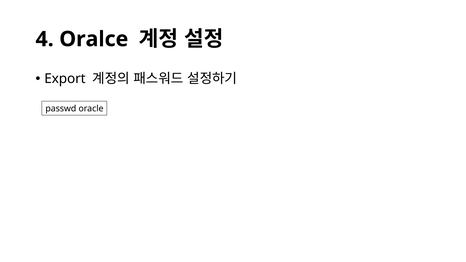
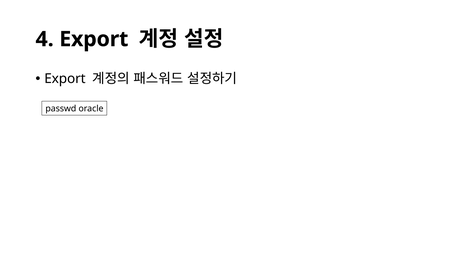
4 Oralce: Oralce -> Export (94, 39)
